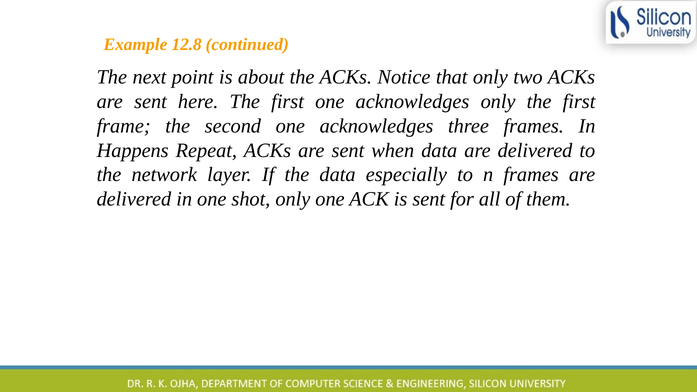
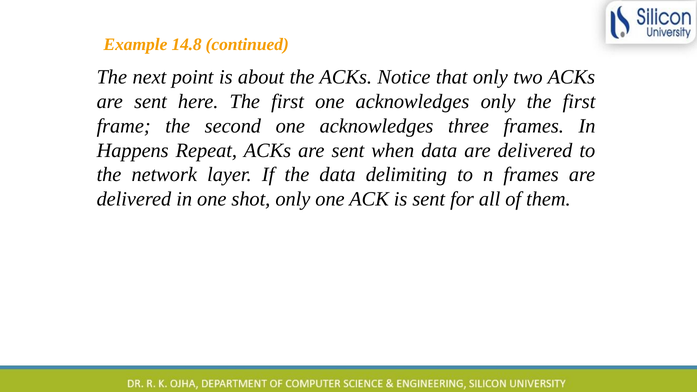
12.8: 12.8 -> 14.8 (187, 45)
especially: especially -> delimiting (406, 175)
